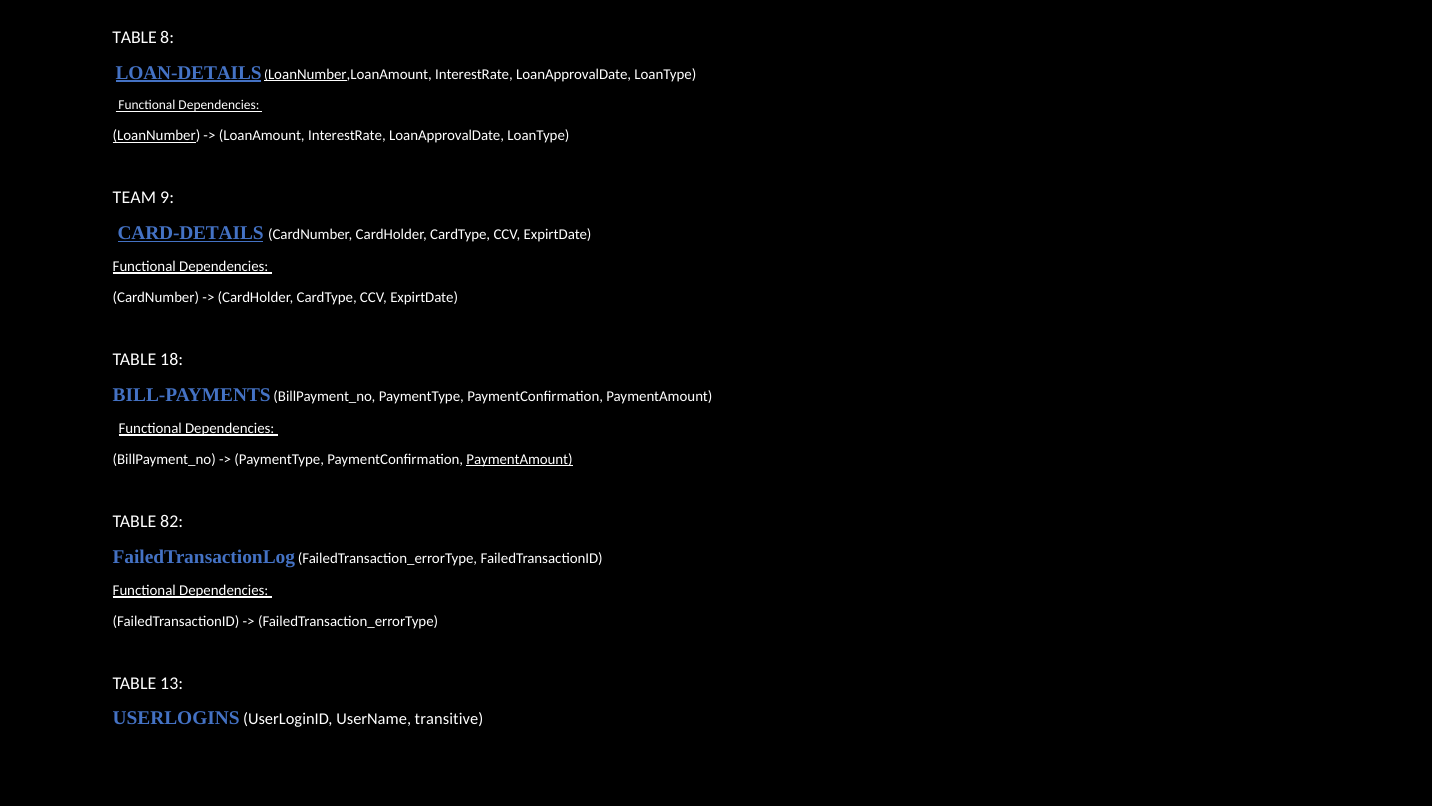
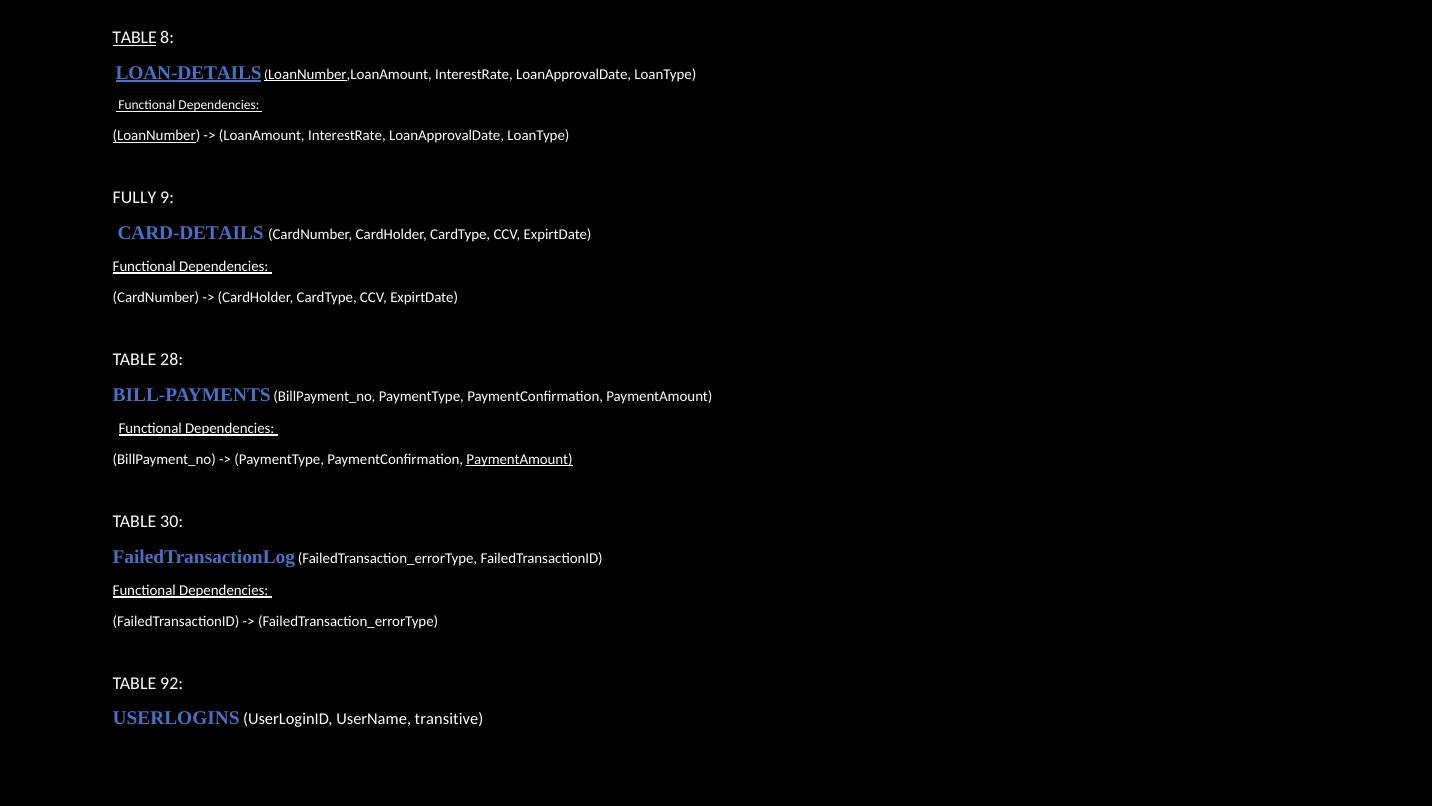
TABLE underline: none -> present (135, 38)
TEAM: TEAM -> FULLY (134, 198)
CARD-DETAILS underline: present -> none (191, 233)
18: 18 -> 28 (172, 360)
82: 82 -> 30 (172, 521)
13: 13 -> 92 (172, 683)
